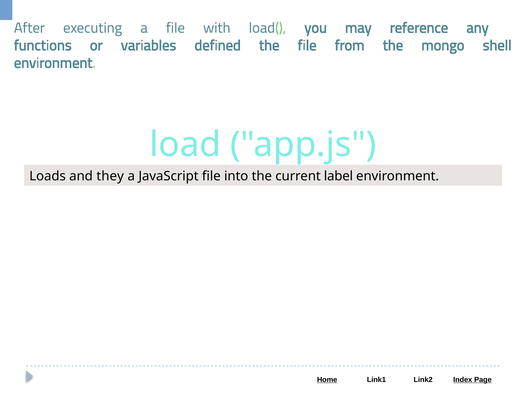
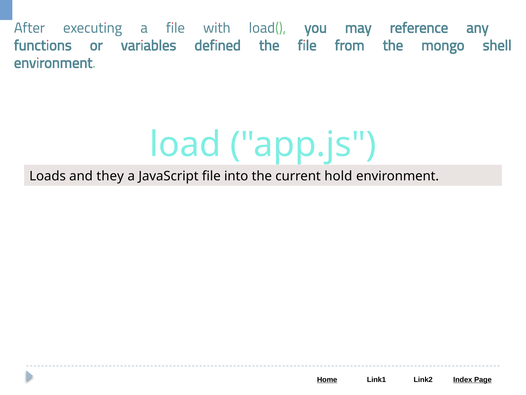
label: label -> hold (338, 176)
